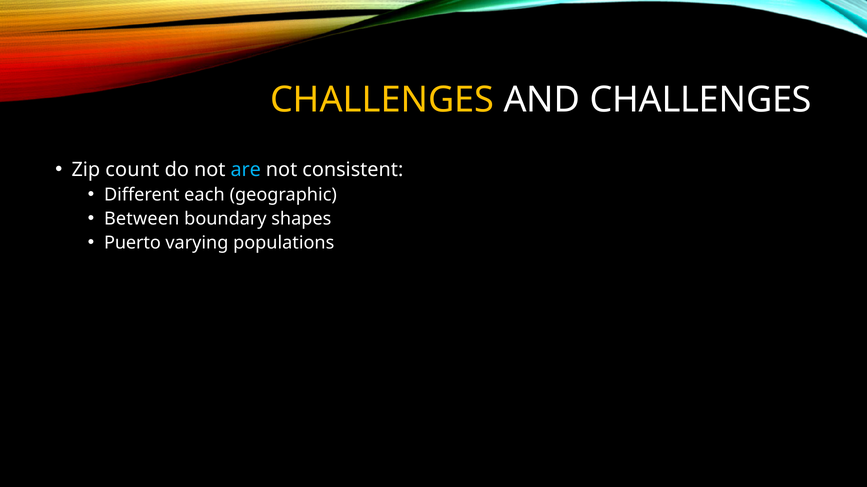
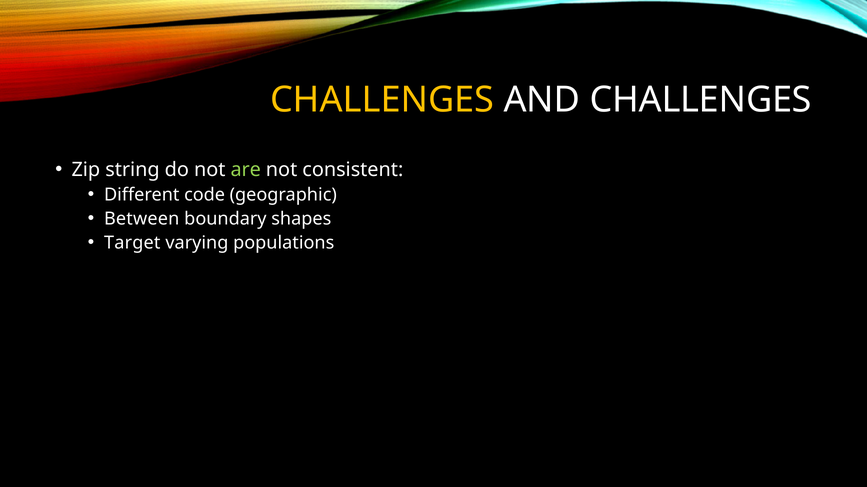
count: count -> string (132, 170)
are colour: light blue -> light green (246, 170)
each: each -> code (205, 195)
Puerto: Puerto -> Target (132, 243)
